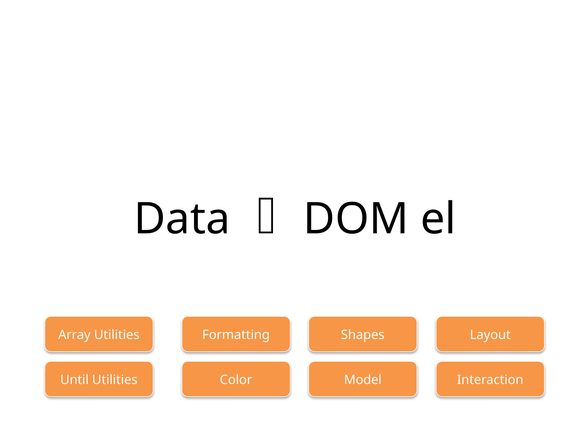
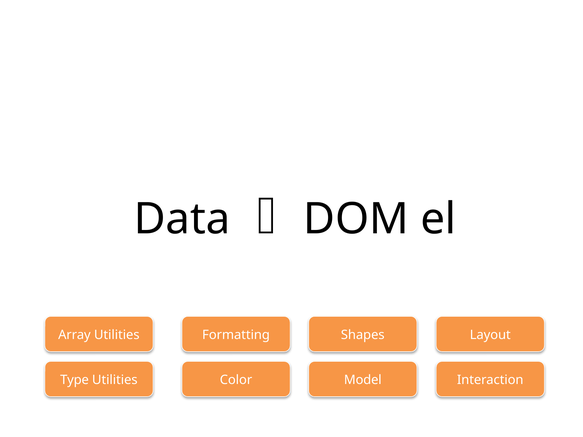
Until: Until -> Type (75, 380)
